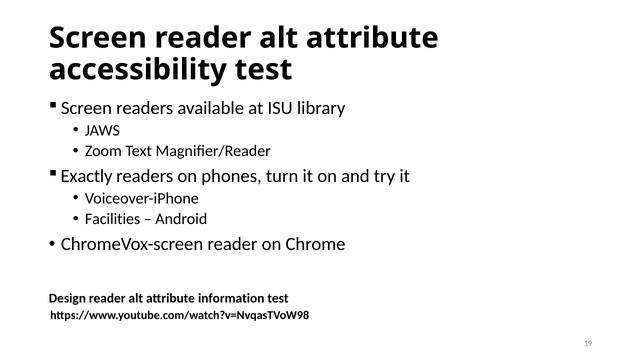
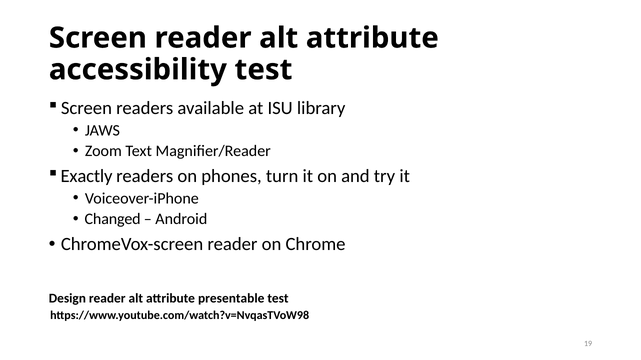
Facilities: Facilities -> Changed (113, 219)
information: information -> presentable (231, 299)
